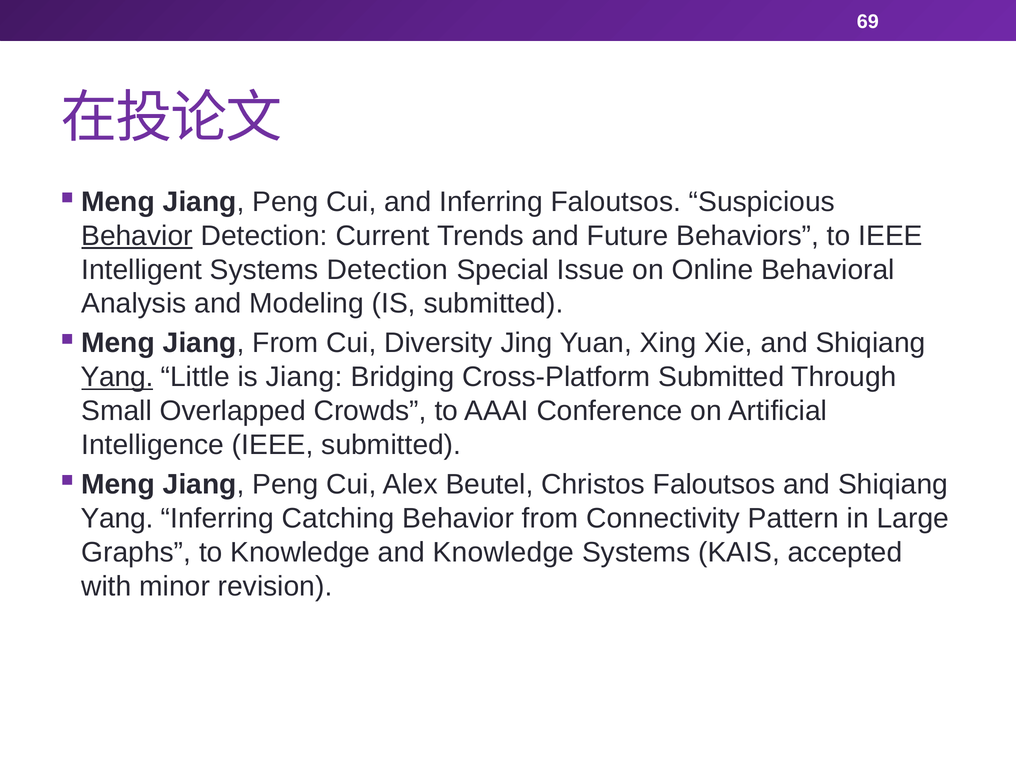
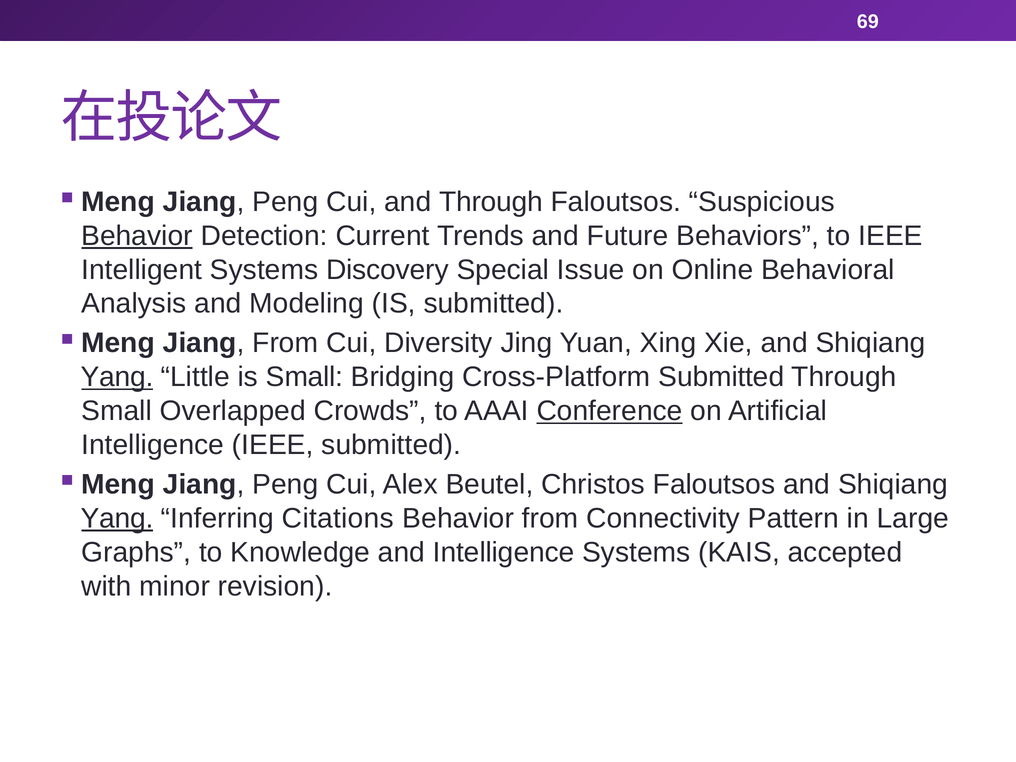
and Inferring: Inferring -> Through (491, 202)
Systems Detection: Detection -> Discovery (387, 270)
is Jiang: Jiang -> Small (305, 377)
Conference underline: none -> present (610, 411)
Yang underline: none -> present (117, 518)
Catching: Catching -> Citations (338, 518)
and Knowledge: Knowledge -> Intelligence (504, 552)
